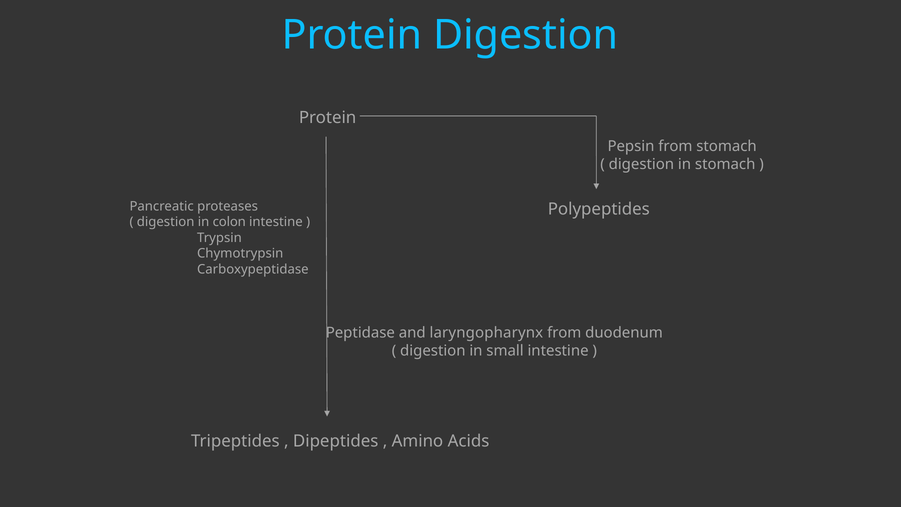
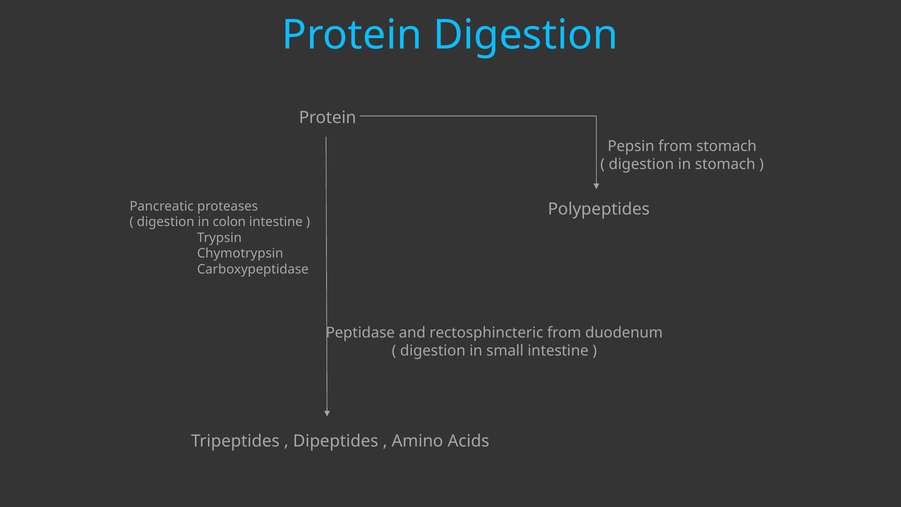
laryngopharynx: laryngopharynx -> rectosphincteric (486, 333)
